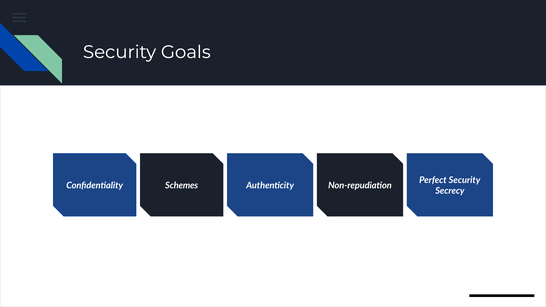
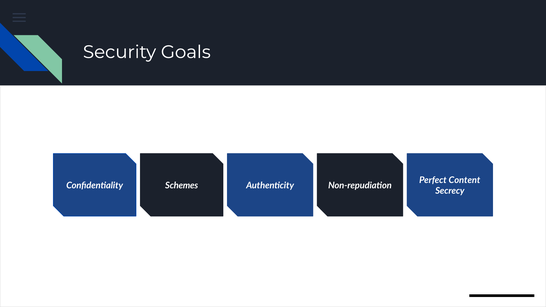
Perfect Security: Security -> Content (464, 180)
